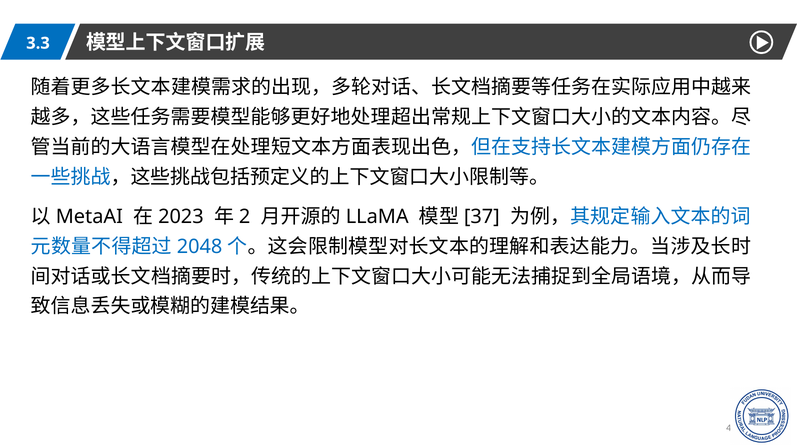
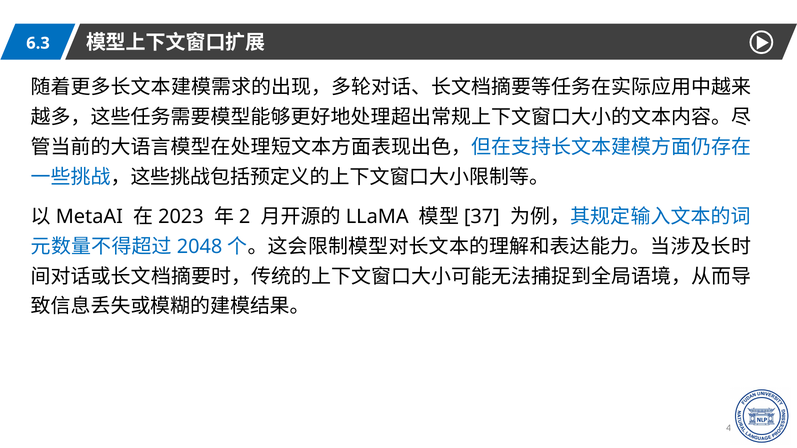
3.3: 3.3 -> 6.3 (38, 43)
